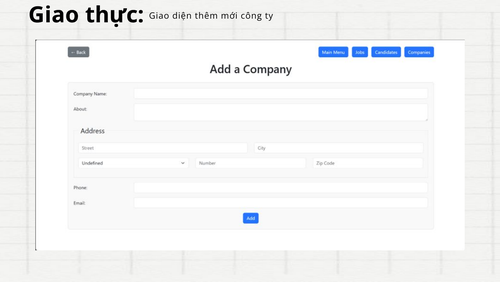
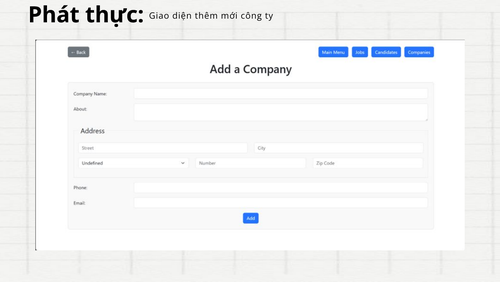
Giao: Giao -> Phát (54, 15)
